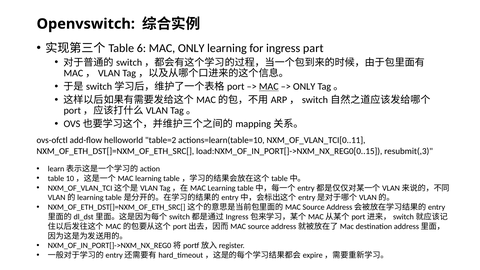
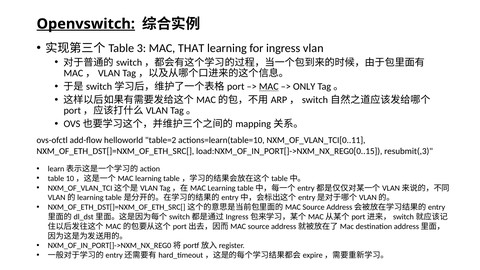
Openvswitch underline: none -> present (86, 24)
6: 6 -> 3 (141, 48)
MAC ONLY: ONLY -> THAT (191, 48)
part: part -> vlan (313, 48)
